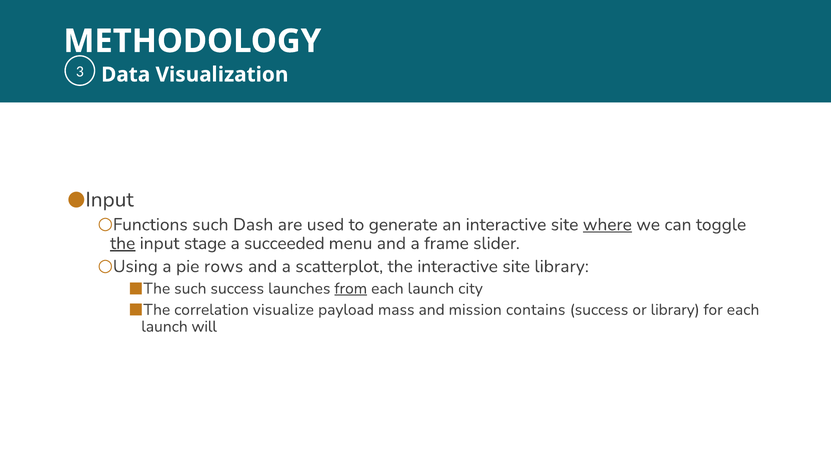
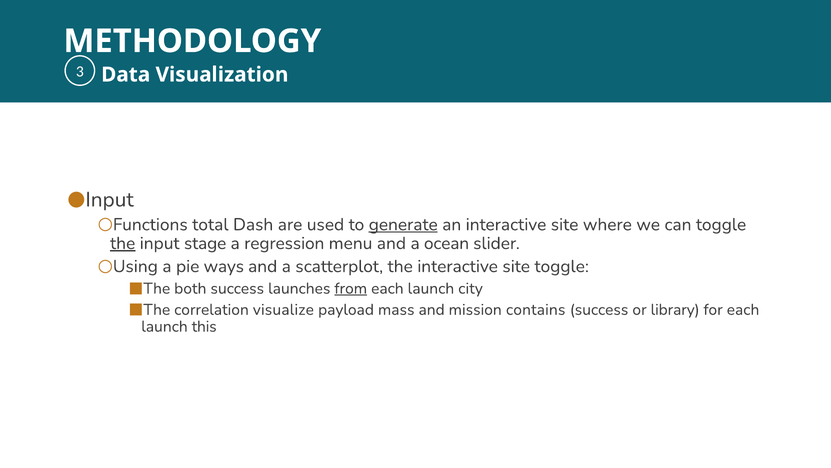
such: such -> total (210, 224)
generate underline: none -> present (403, 224)
where underline: present -> none (607, 224)
succeeded: succeeded -> regression (284, 243)
frame: frame -> ocean (447, 243)
rows: rows -> ways (224, 266)
site library: library -> toggle (562, 266)
such: such -> both (190, 288)
will: will -> this (204, 326)
